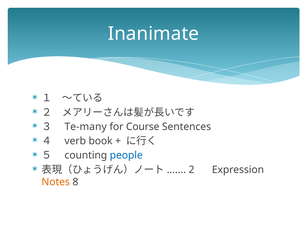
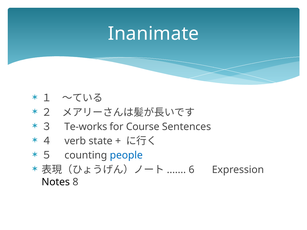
Te-many: Te-many -> Te-works (86, 127)
book: book -> state (101, 141)
2: 2 -> 6 (192, 170)
Notes colour: orange -> black (56, 182)
